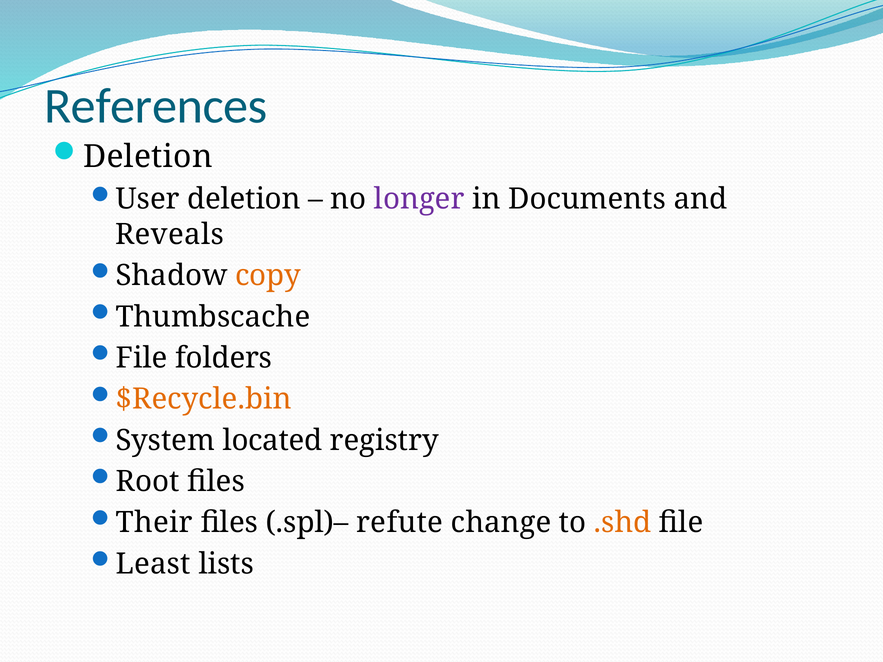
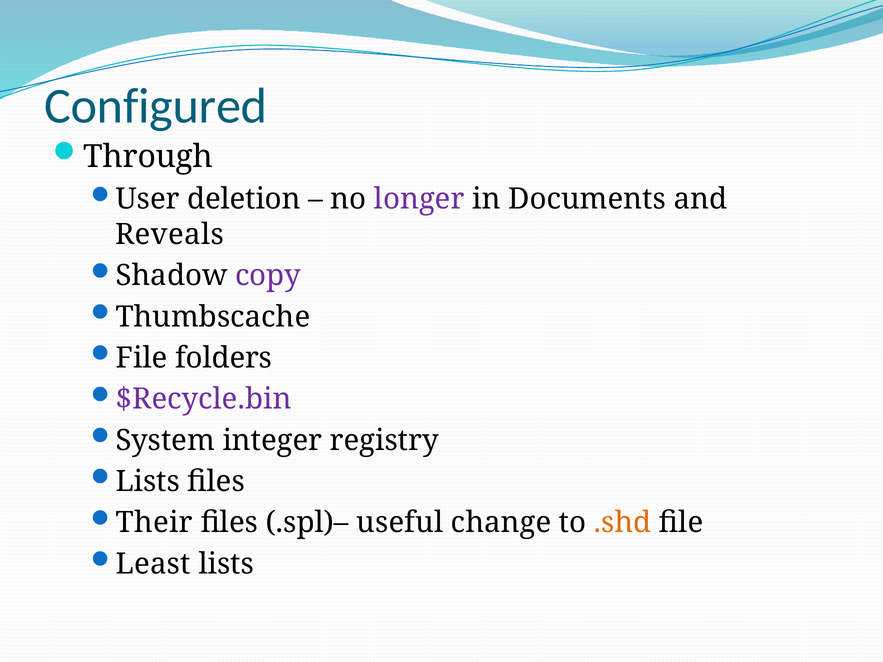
References: References -> Configured (156, 106)
Deletion: Deletion -> Through (148, 157)
copy colour: orange -> purple (268, 276)
$Recycle.bin colour: orange -> purple (204, 399)
located: located -> integer (272, 441)
Root: Root -> Lists (148, 482)
refute: refute -> useful (400, 523)
